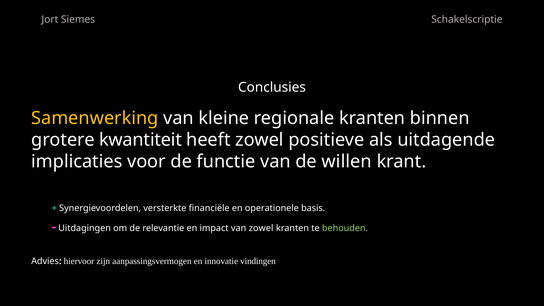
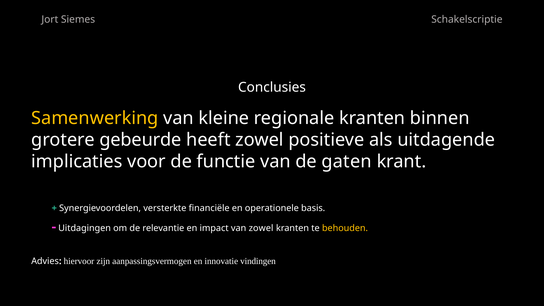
kwantiteit: kwantiteit -> gebeurde (140, 140)
willen: willen -> gaten (347, 162)
behouden colour: light green -> yellow (345, 228)
